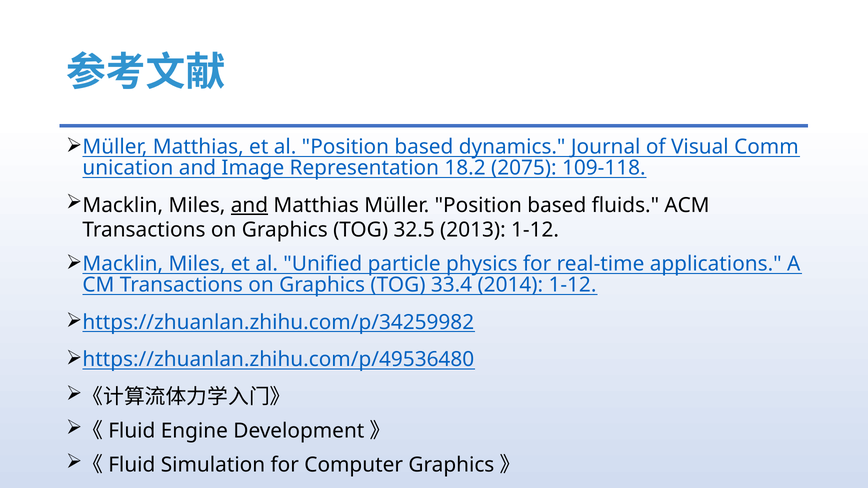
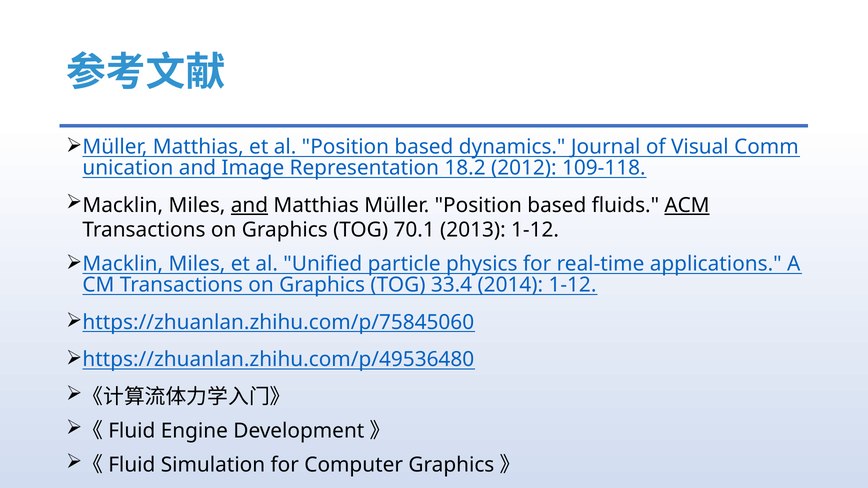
2075: 2075 -> 2012 (524, 168)
ACM underline: none -> present (687, 205)
32.5: 32.5 -> 70.1 (414, 230)
https://zhuanlan.zhihu.com/p/34259982: https://zhuanlan.zhihu.com/p/34259982 -> https://zhuanlan.zhihu.com/p/75845060 (278, 322)
